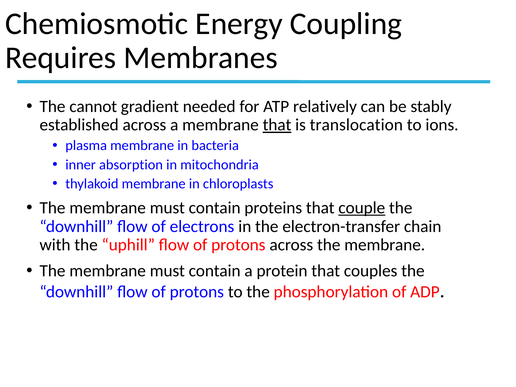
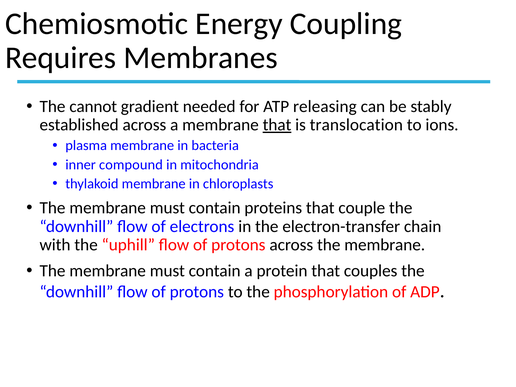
relatively: relatively -> releasing (325, 106)
absorption: absorption -> compound (131, 165)
couple underline: present -> none (362, 208)
